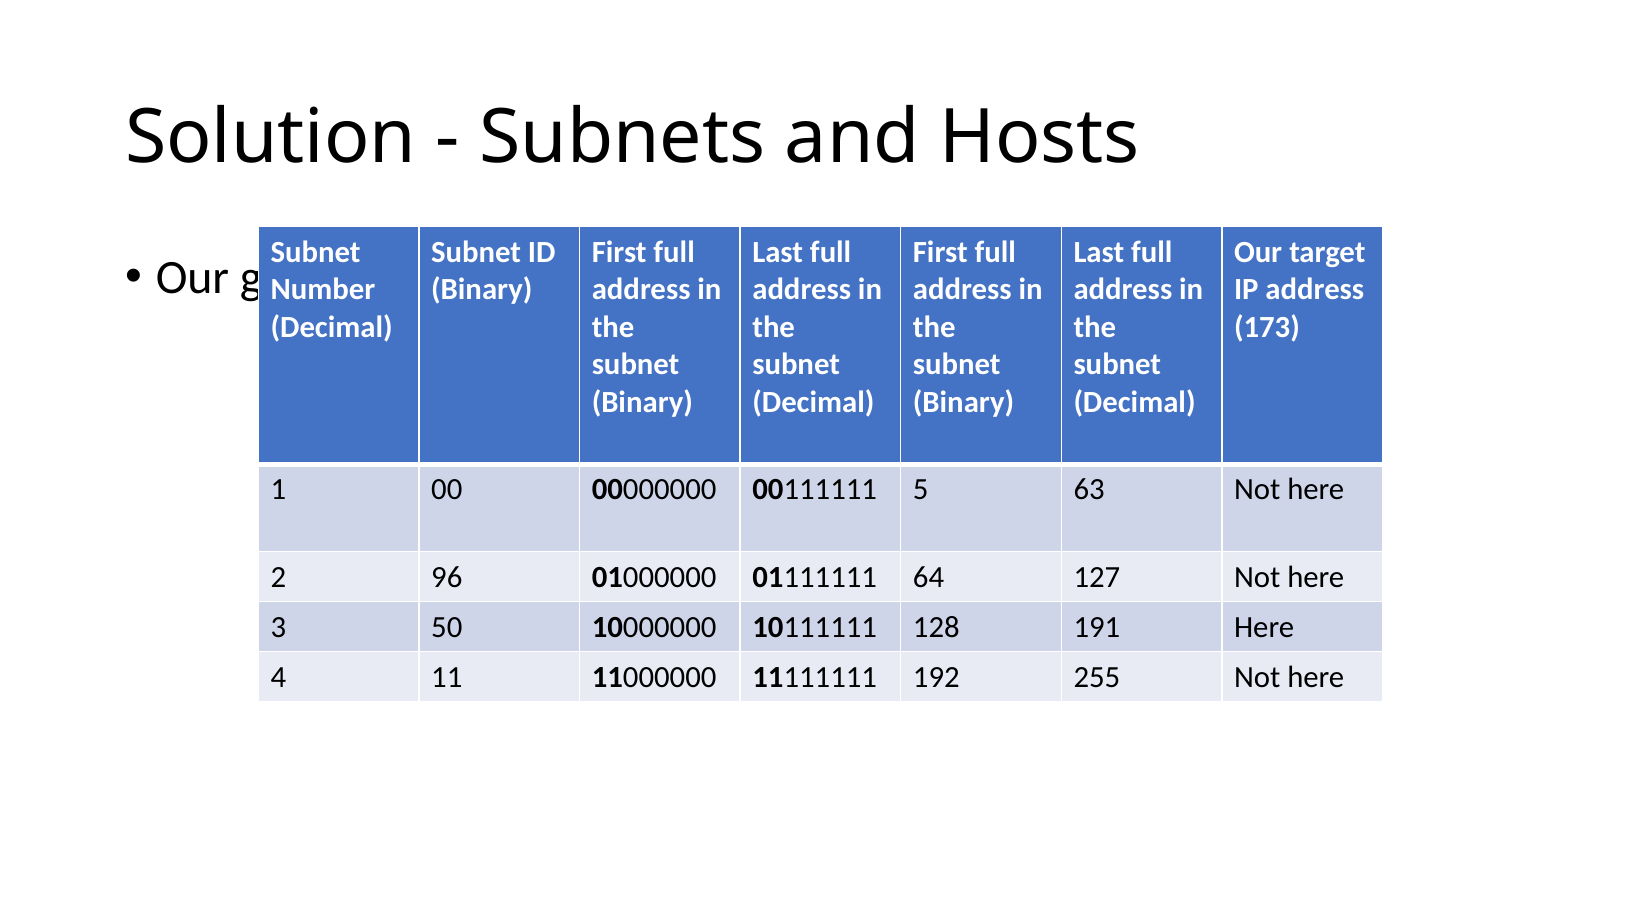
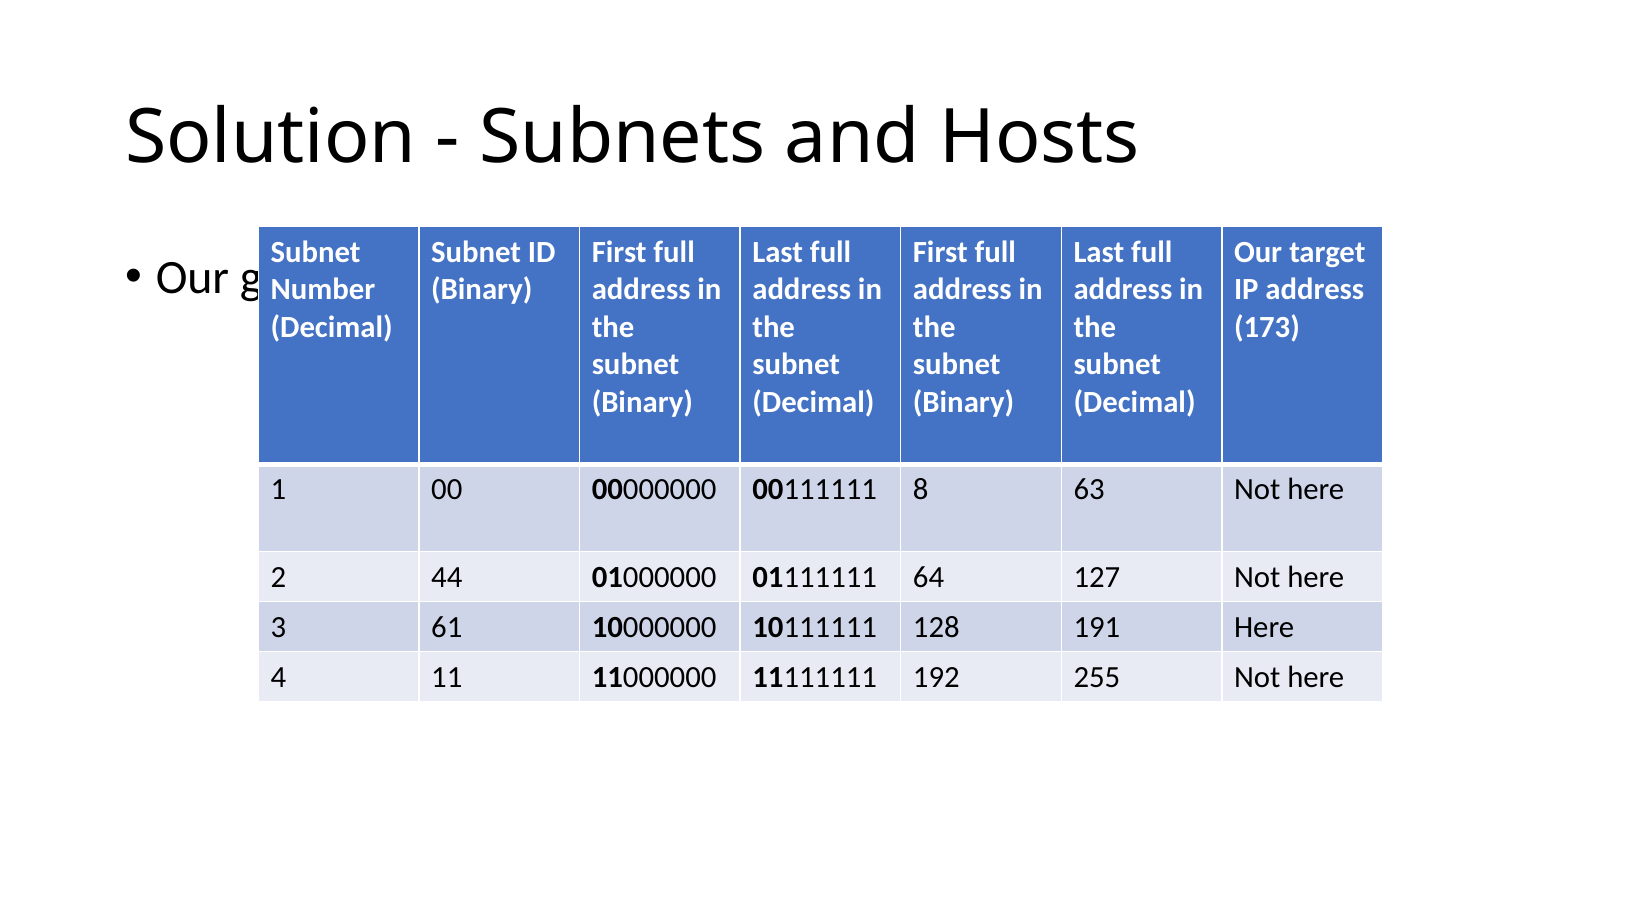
5: 5 -> 8 (921, 490)
96: 96 -> 44 (447, 577)
50: 50 -> 61 (447, 627)
